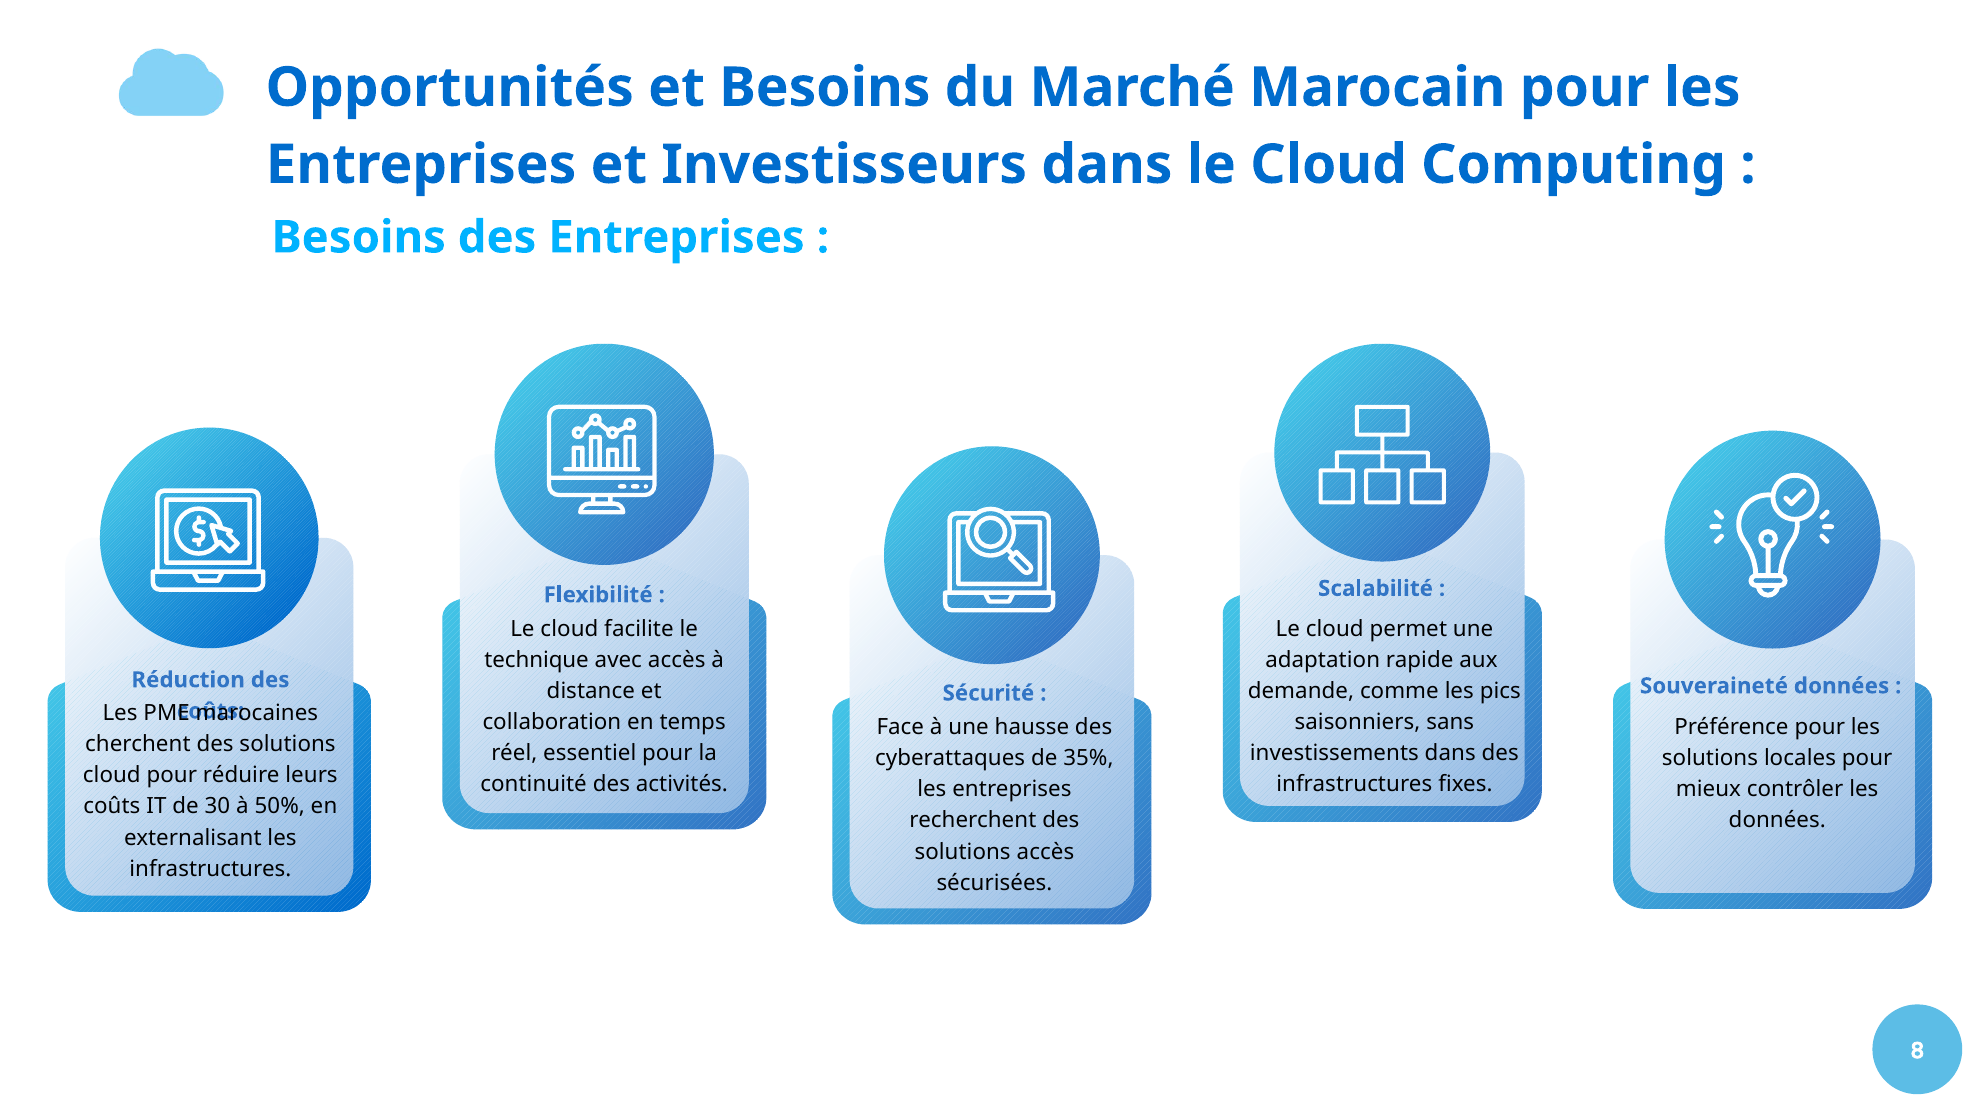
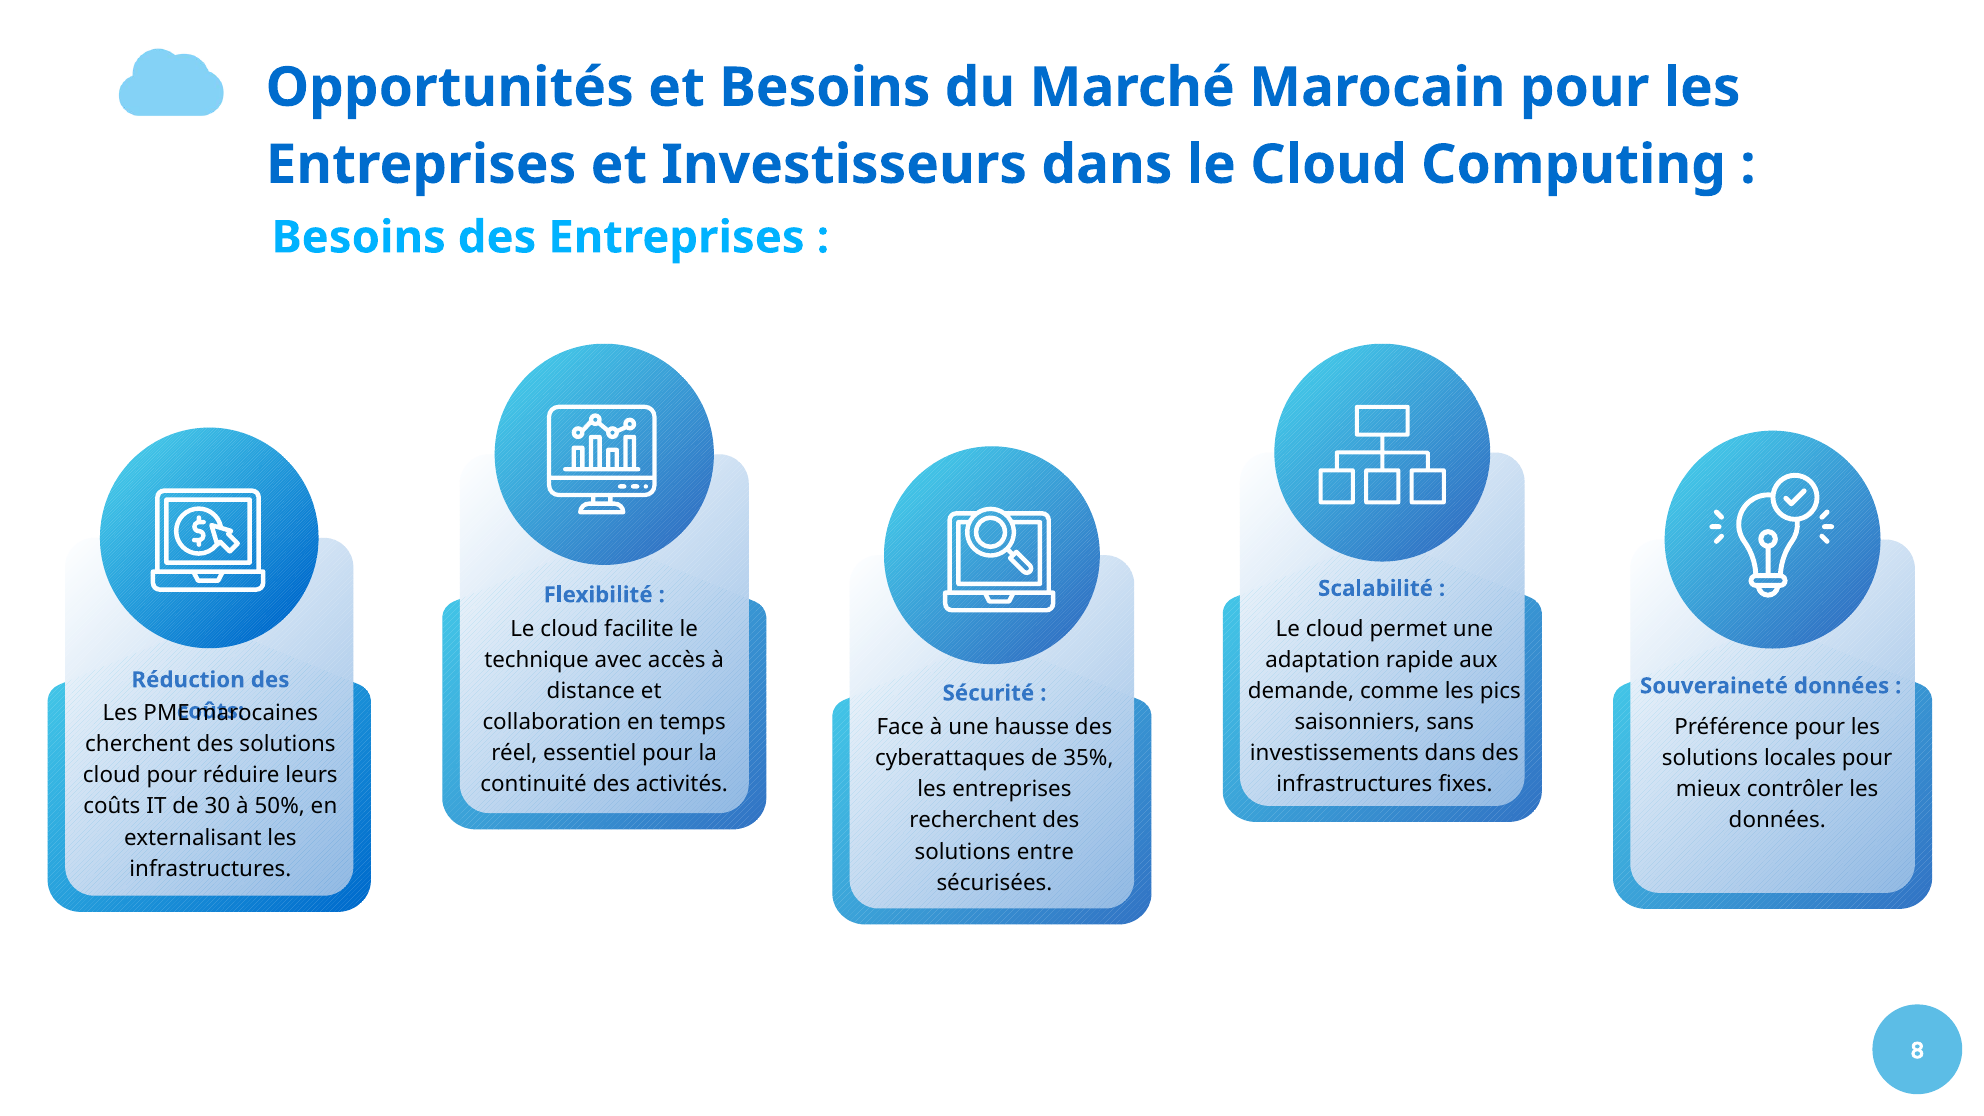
solutions accès: accès -> entre (1045, 852)
